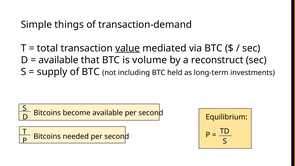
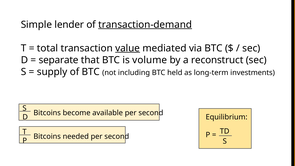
things: things -> lender (69, 25)
transaction-demand underline: none -> present (145, 25)
available: available -> separate (59, 60)
